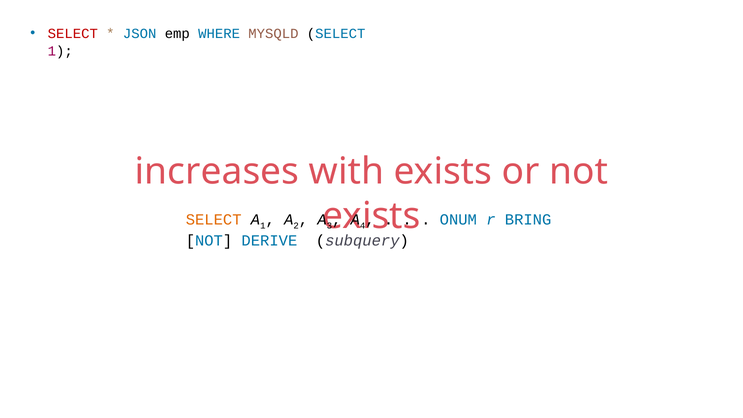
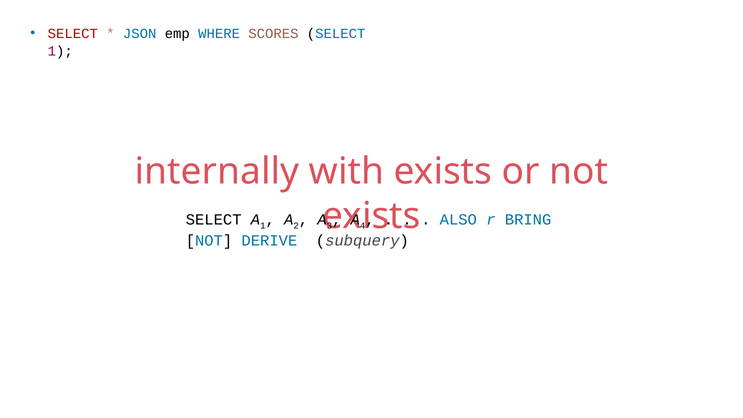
MYSQLD: MYSQLD -> SCORES (273, 33)
increases: increases -> internally (217, 172)
SELECT colour: orange -> black (214, 220)
ONUM: ONUM -> ALSO (458, 220)
